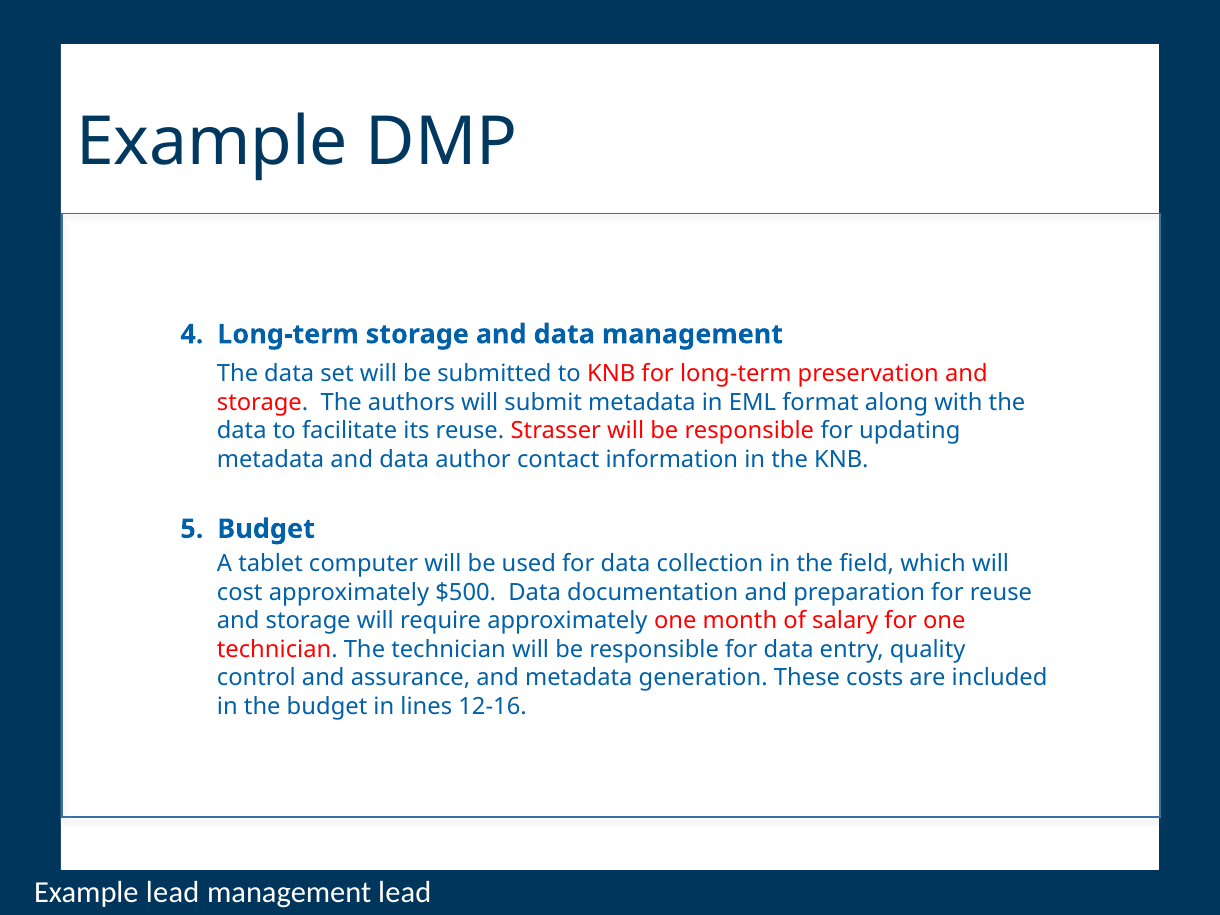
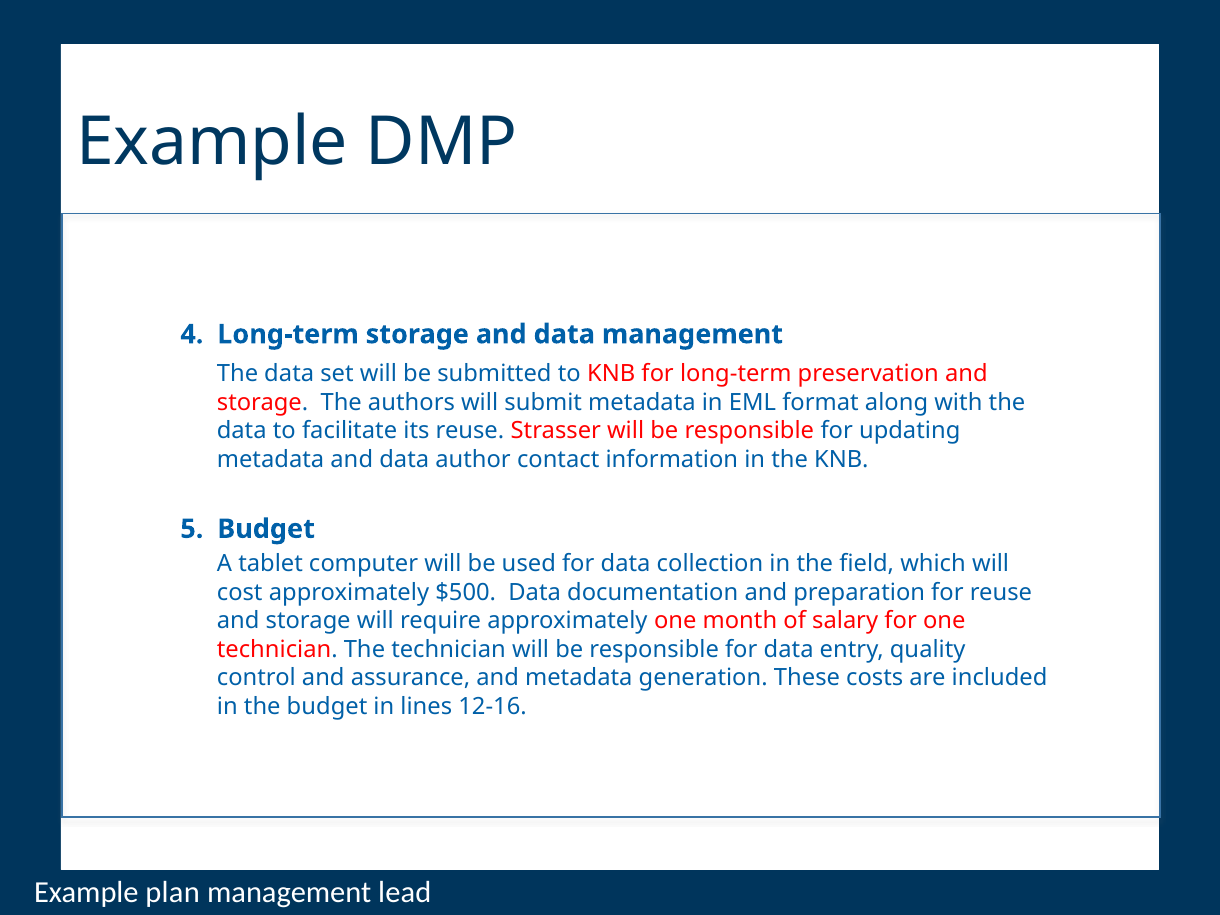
Example lead: lead -> plan (173, 892)
